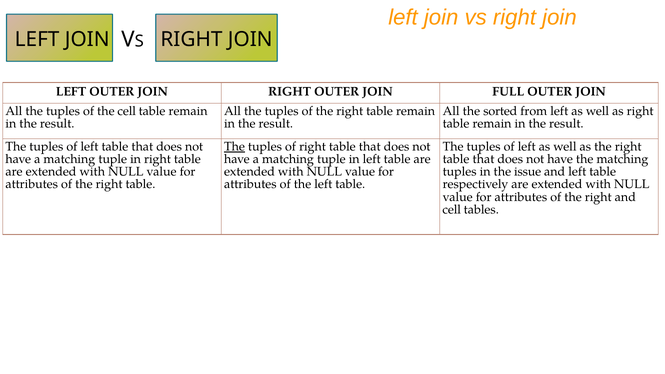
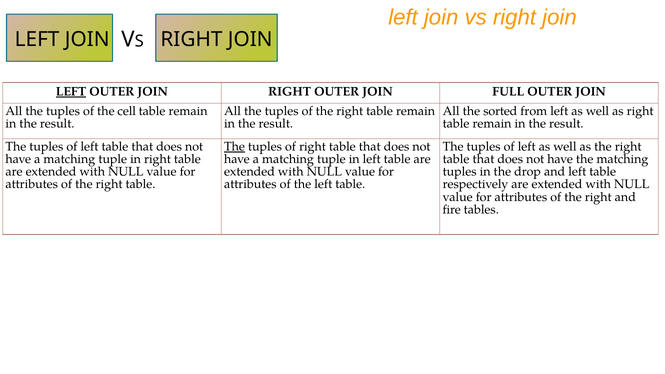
LEFT underline: none -> present (71, 92)
issue: issue -> drop (528, 172)
cell: cell -> fire (452, 210)
